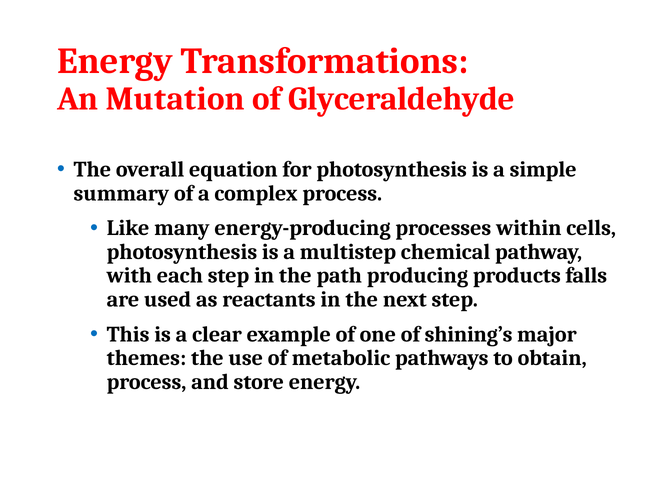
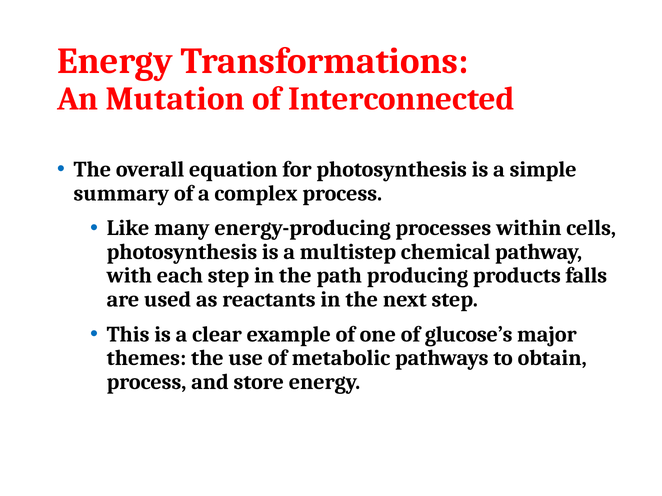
Glyceraldehyde: Glyceraldehyde -> Interconnected (401, 99)
shining’s: shining’s -> glucose’s (469, 335)
